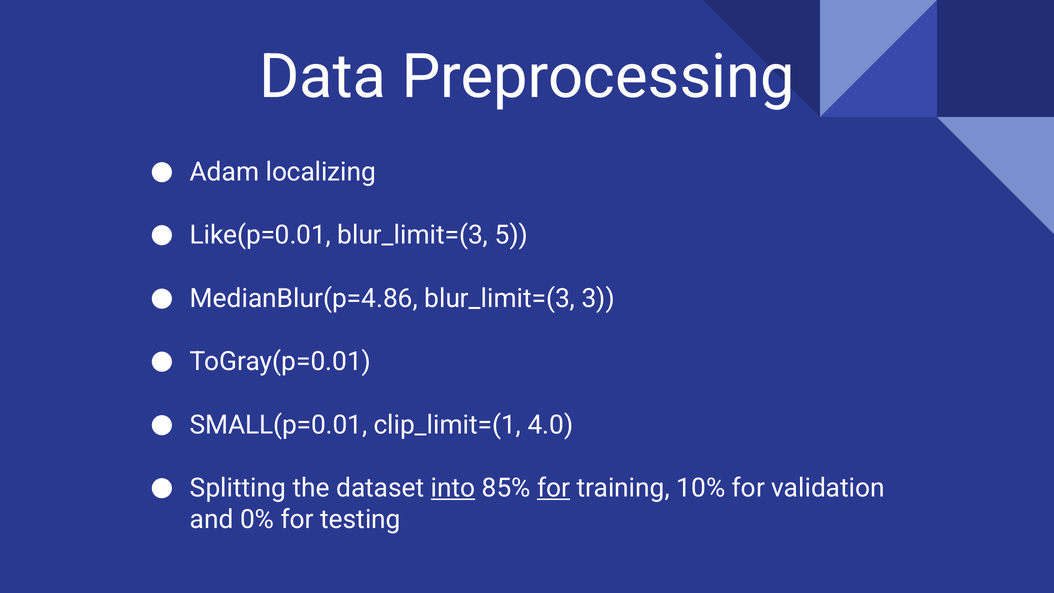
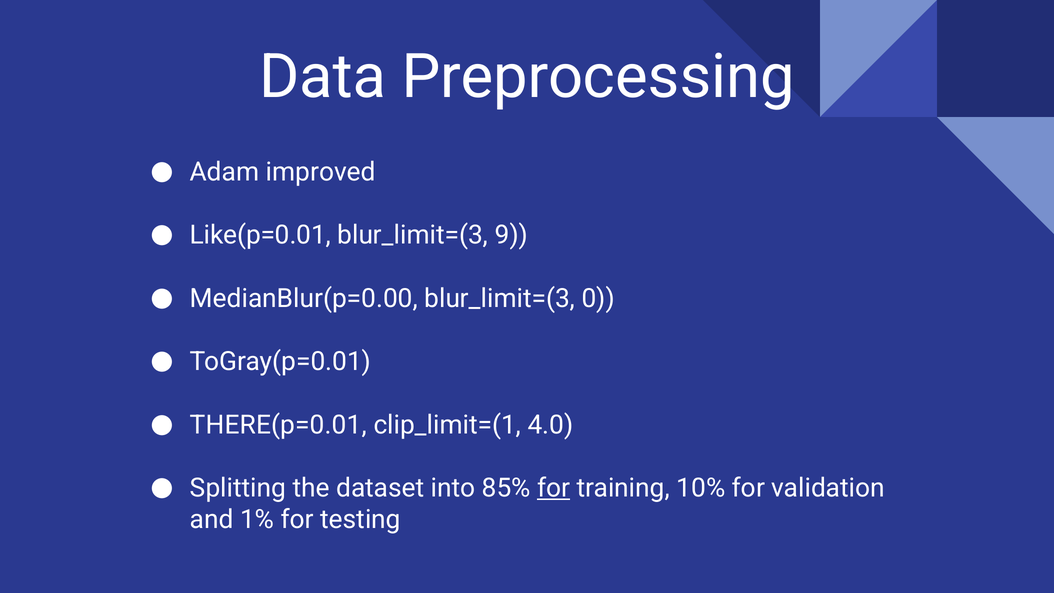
localizing: localizing -> improved (321, 172)
5: 5 -> 9 (511, 235)
MedianBlur(p=4.86: MedianBlur(p=4.86 -> MedianBlur(p=0.00 (304, 298)
3: 3 -> 0 (598, 298)
SMALL(p=0.01: SMALL(p=0.01 -> THERE(p=0.01 (278, 425)
into underline: present -> none (453, 488)
0%: 0% -> 1% (257, 520)
